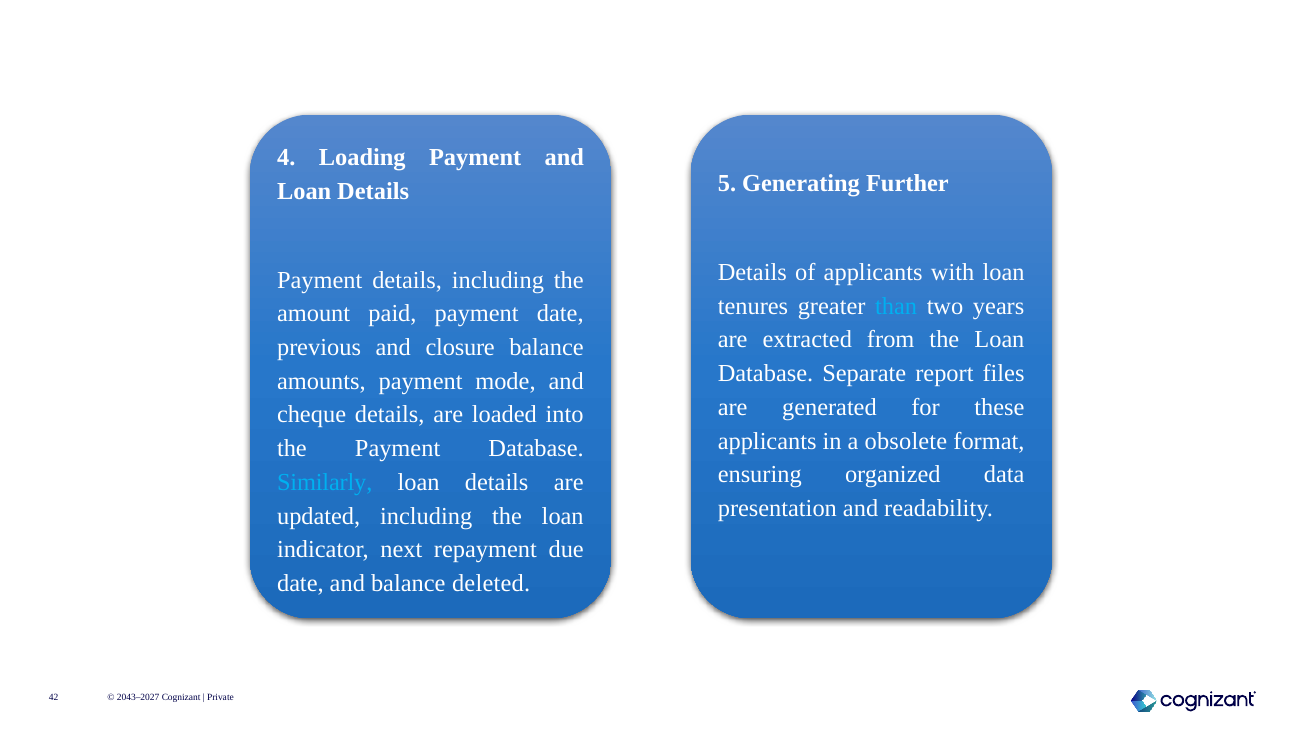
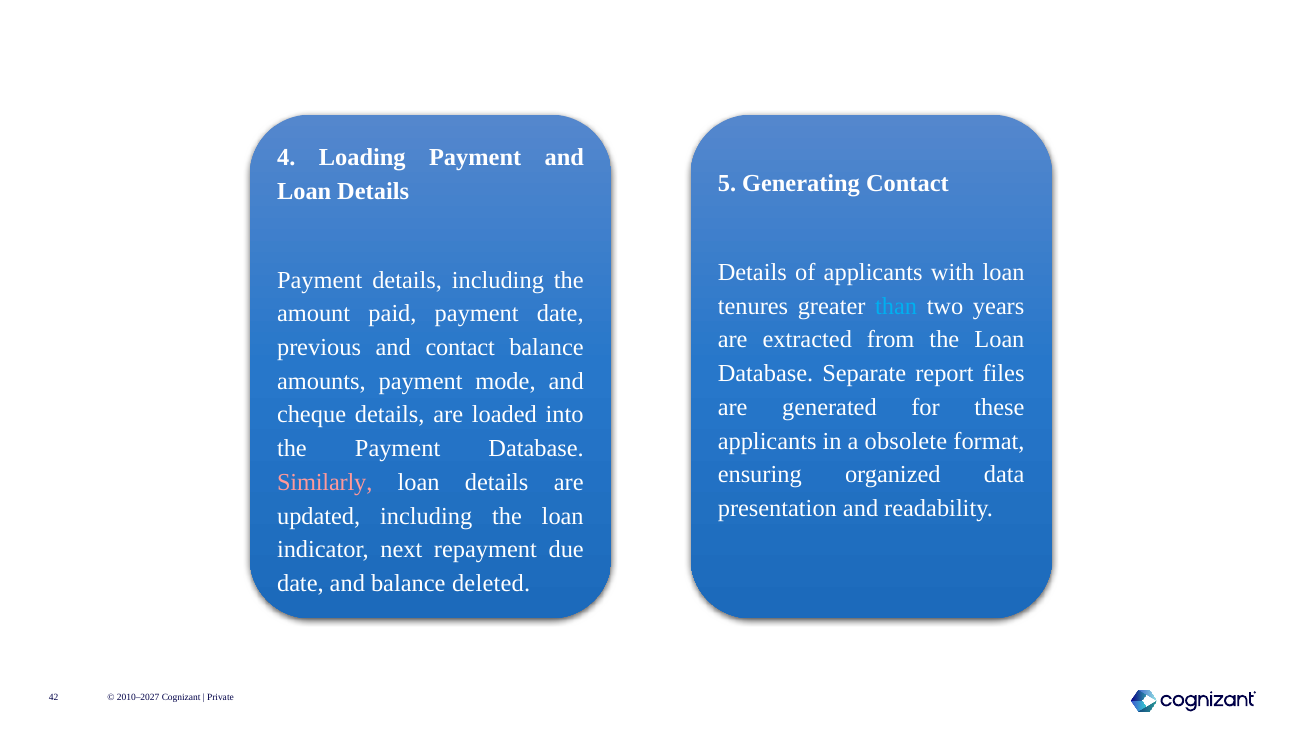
Generating Further: Further -> Contact (907, 183)
and closure: closure -> contact (460, 347)
Similarly colour: light blue -> pink (325, 482)
2043–2027: 2043–2027 -> 2010–2027 (138, 696)
